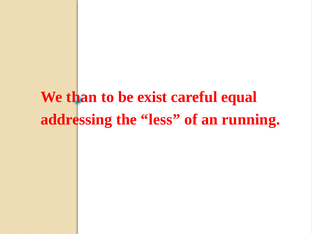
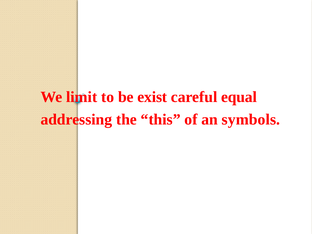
than: than -> limit (82, 97)
less: less -> this (161, 119)
running: running -> symbols (251, 119)
